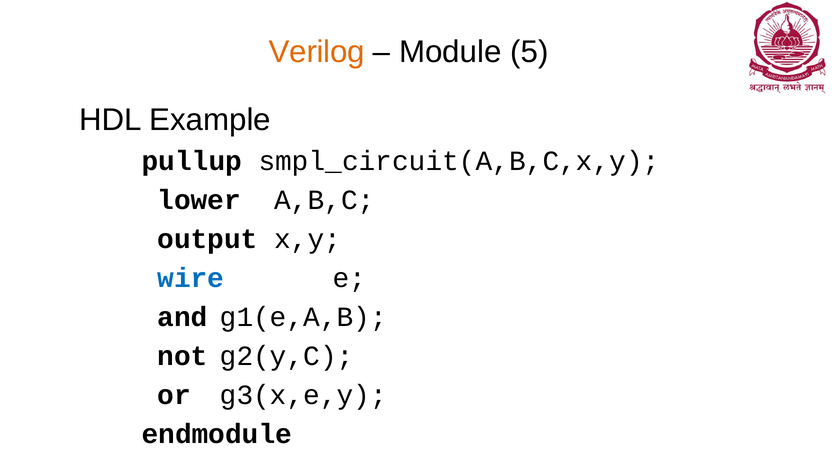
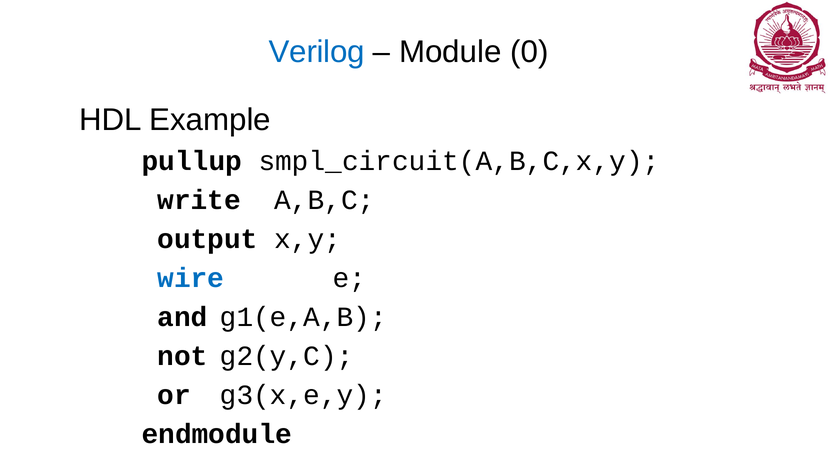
Verilog colour: orange -> blue (317, 52)
5: 5 -> 0 (529, 52)
lower: lower -> write (199, 200)
